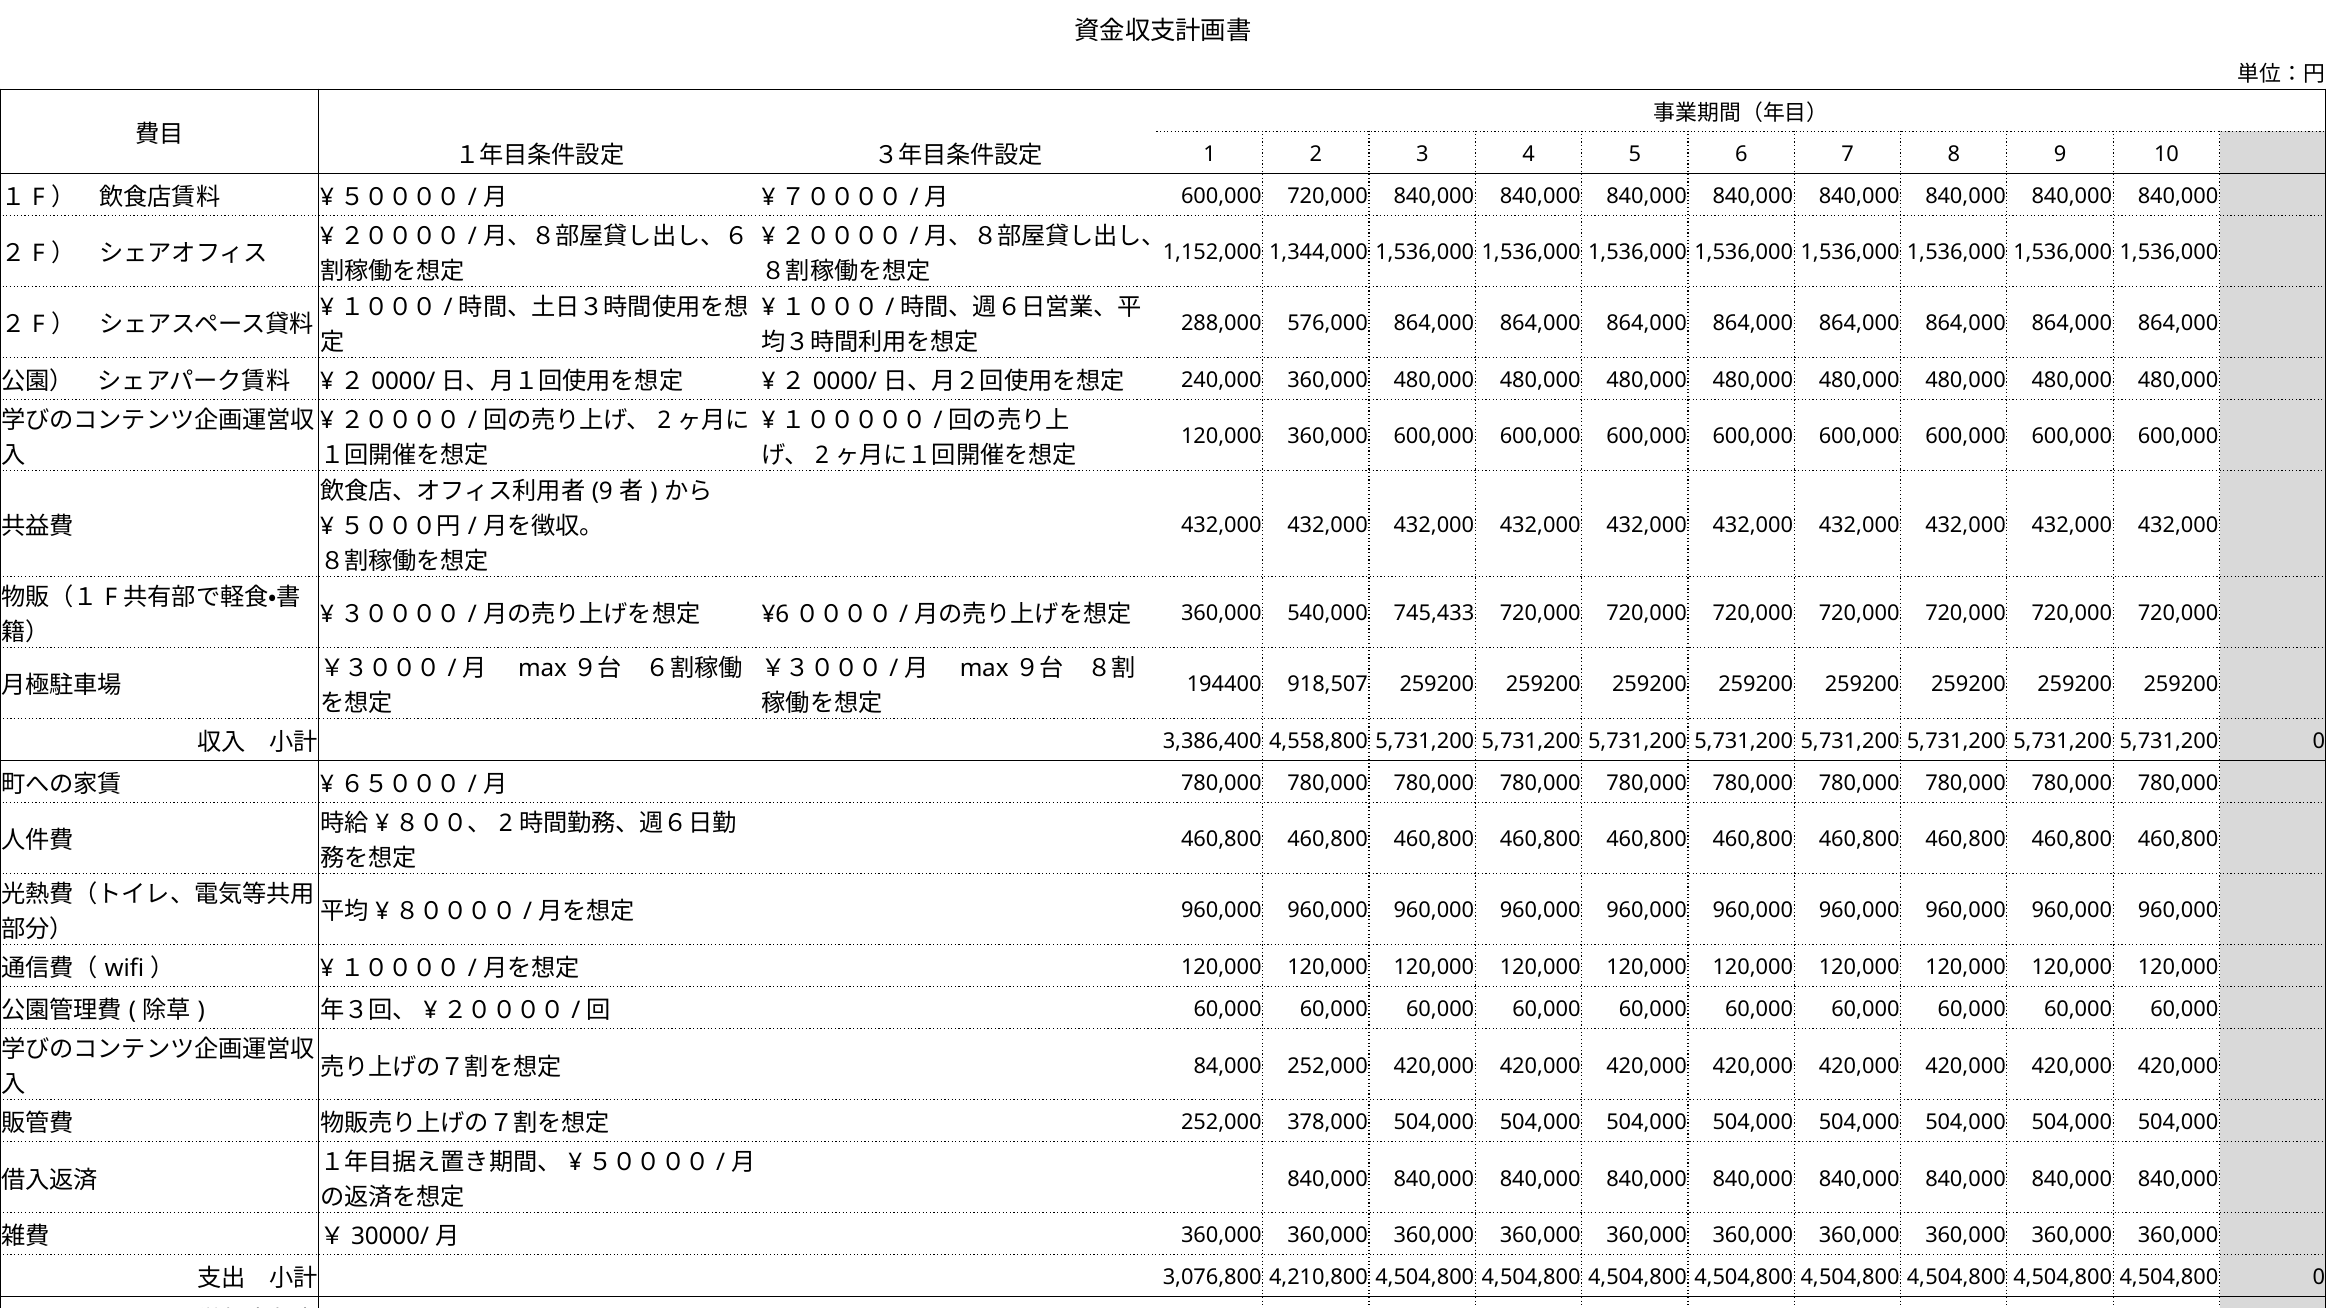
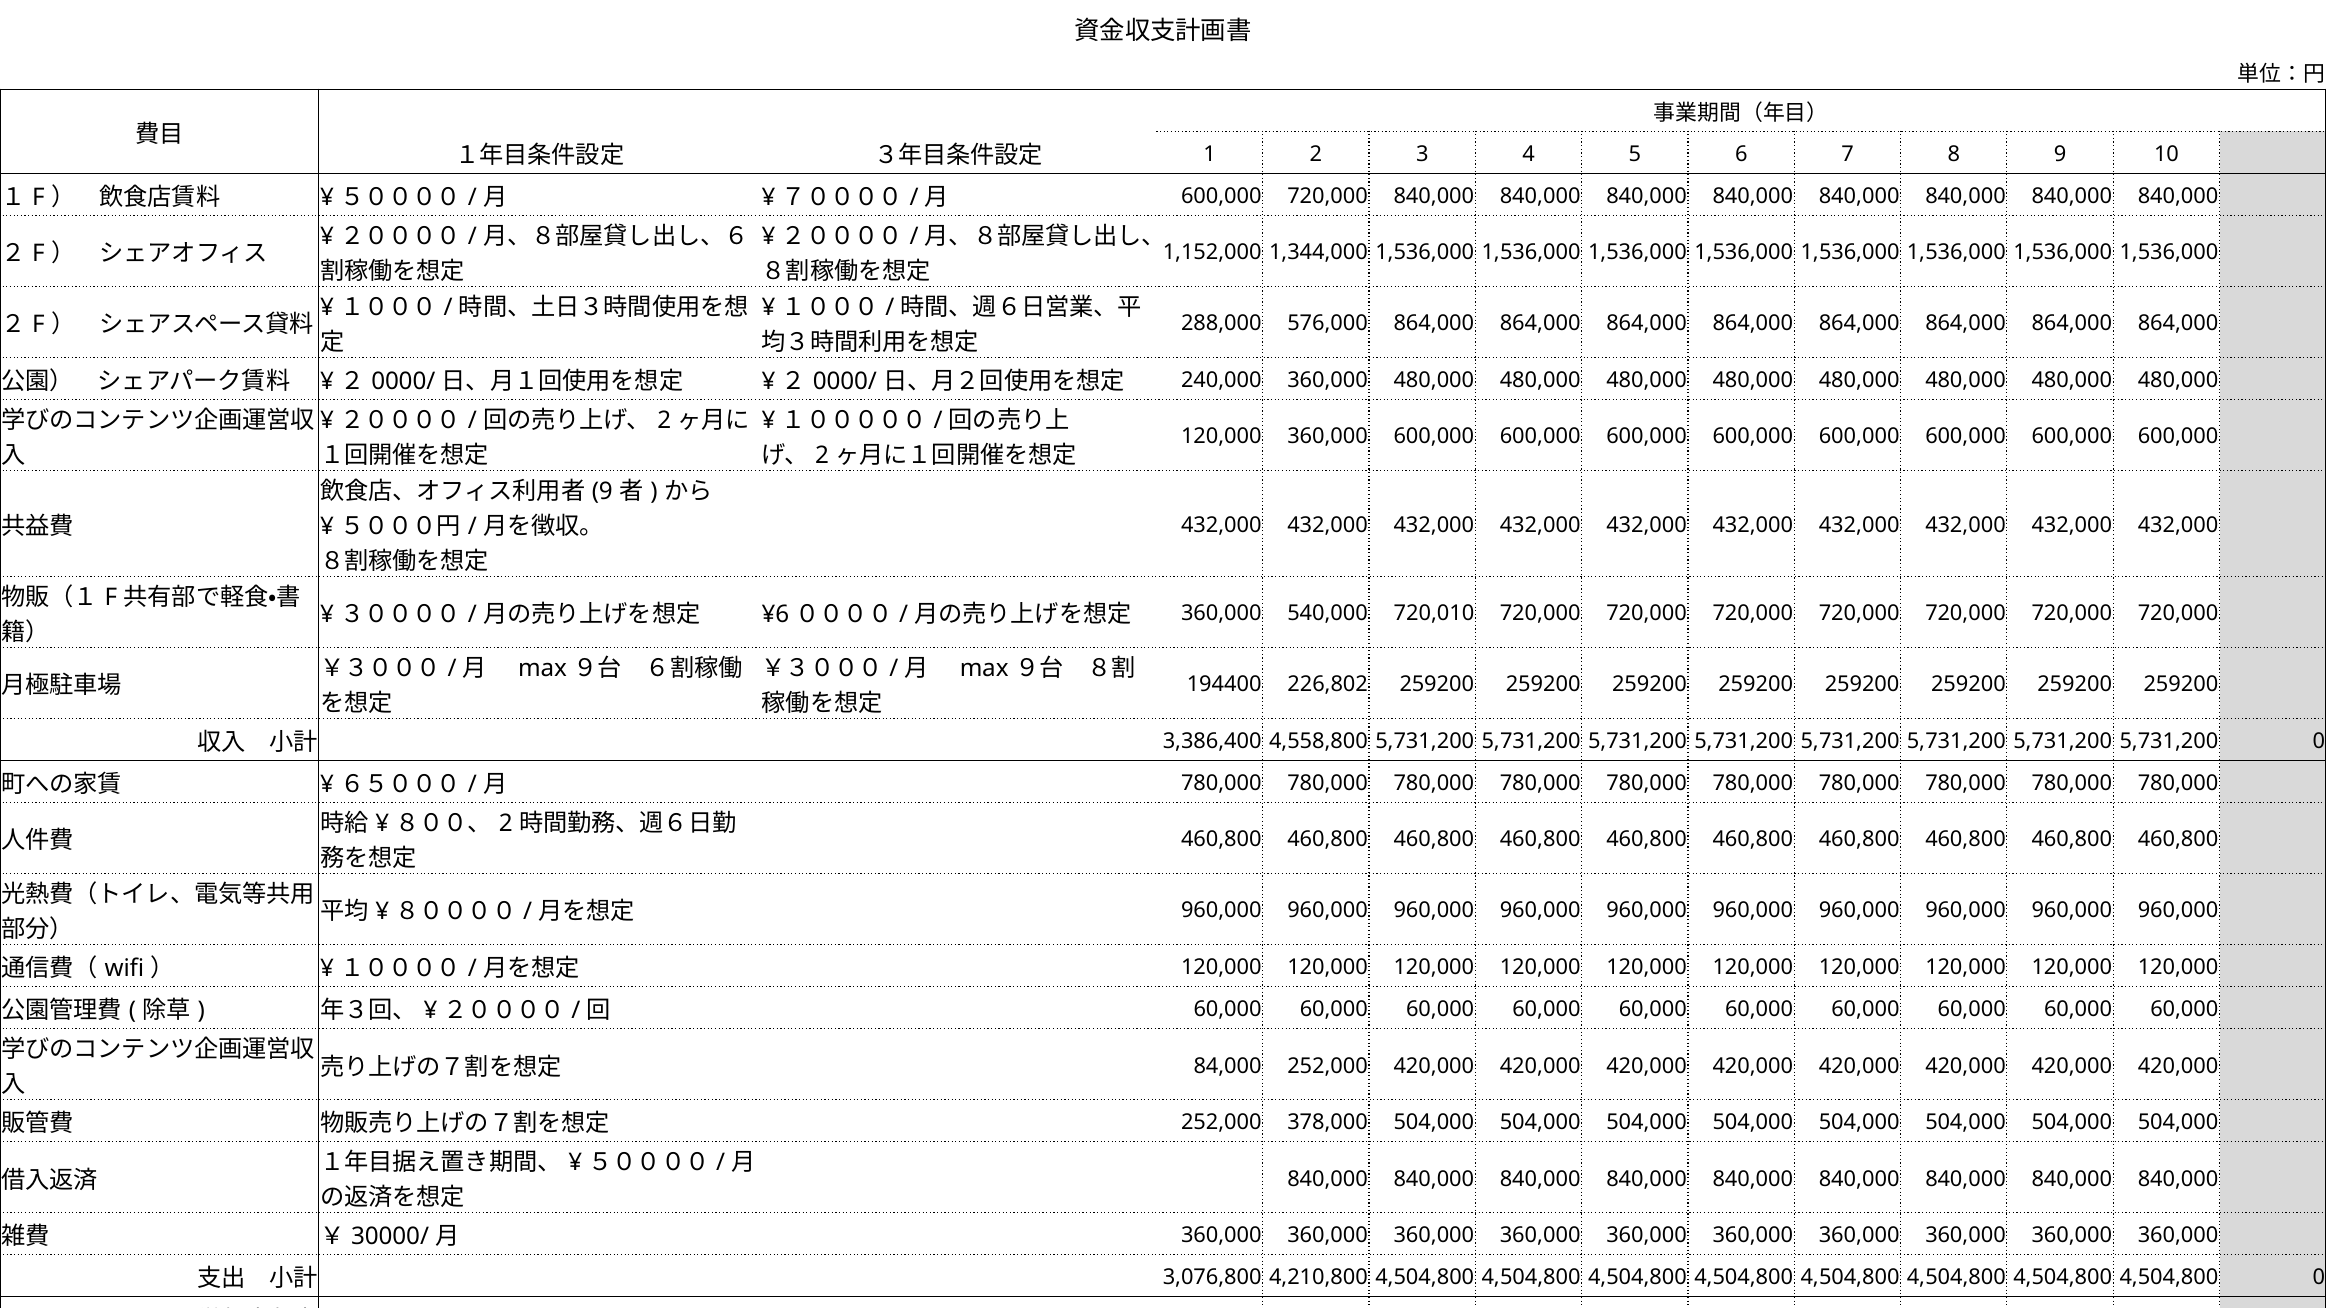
745,433: 745,433 -> 720,010 (1434, 614)
918,507: 918,507 -> 226,802 (1328, 685)
